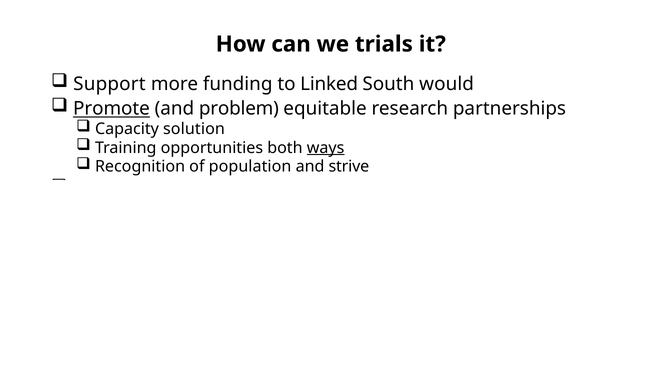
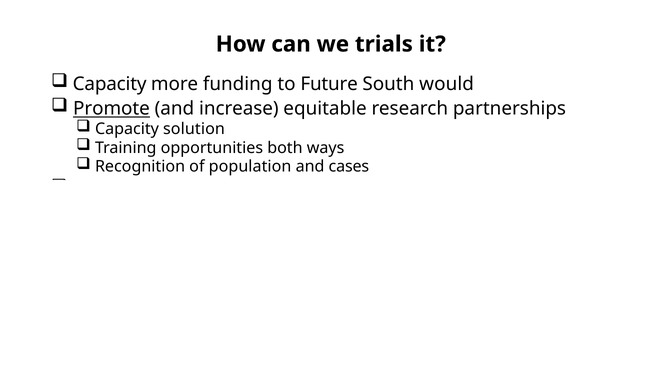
Support: Support -> Capacity (110, 84)
Linked: Linked -> Future (329, 84)
and problem: problem -> increase (239, 109)
ways underline: present -> none (326, 148)
strive: strive -> cases (349, 167)
